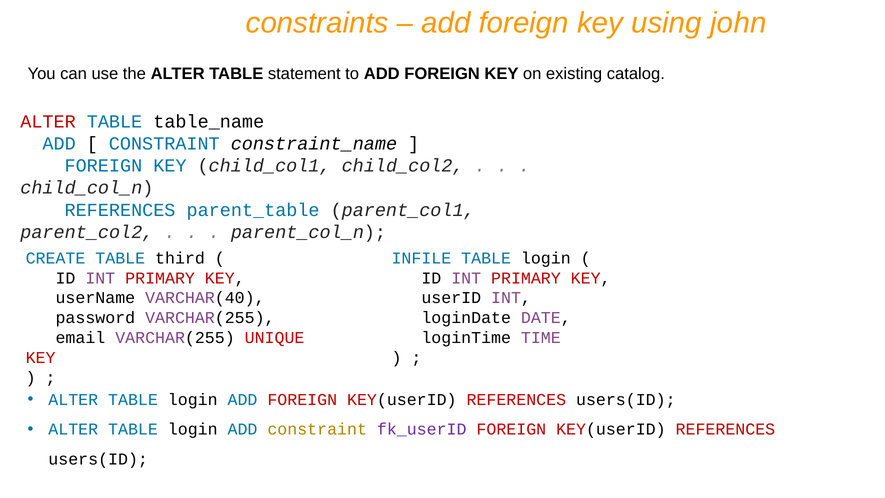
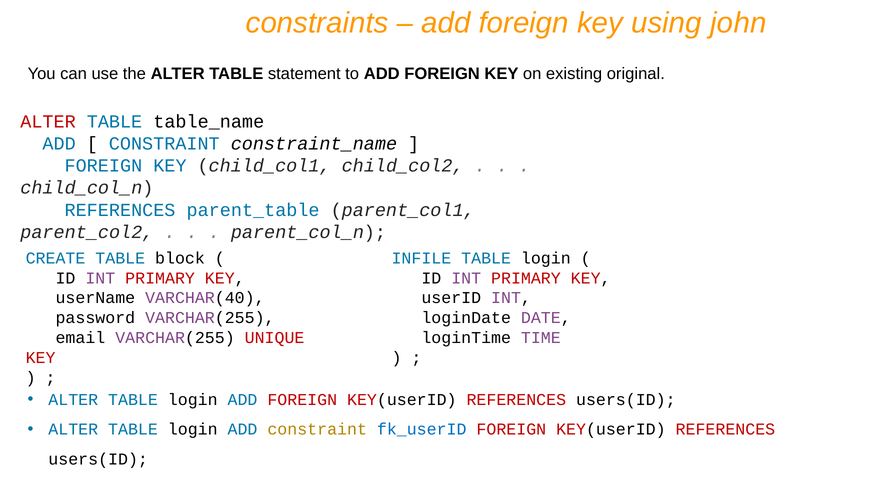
catalog: catalog -> original (636, 74)
third: third -> block (180, 258)
fk_userID colour: purple -> blue (422, 429)
